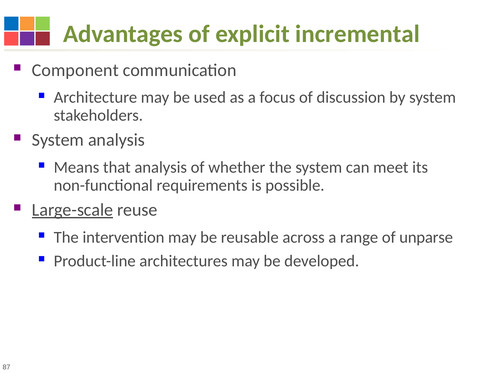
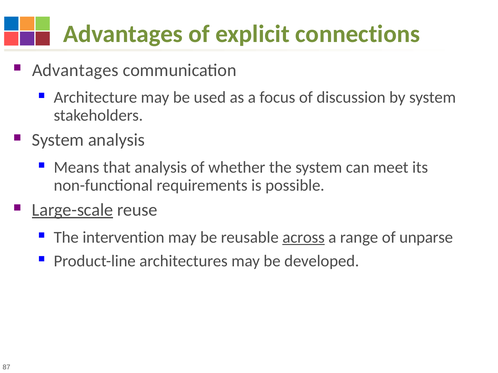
incremental: incremental -> connections (358, 34)
Component: Component -> Advantages (75, 70)
across underline: none -> present (304, 238)
